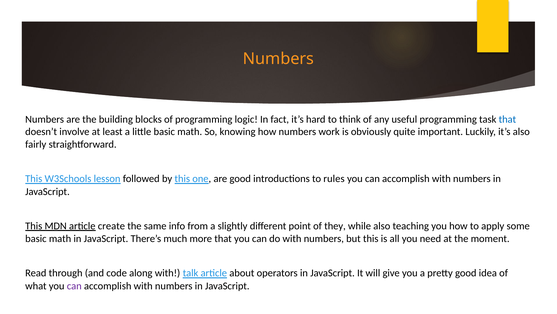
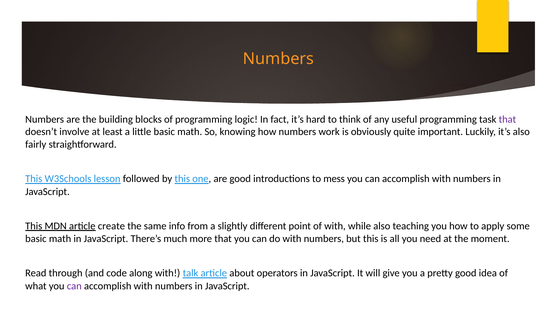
that colour: blue -> purple (507, 119)
rules: rules -> mess (334, 178)
of they: they -> with (335, 226)
